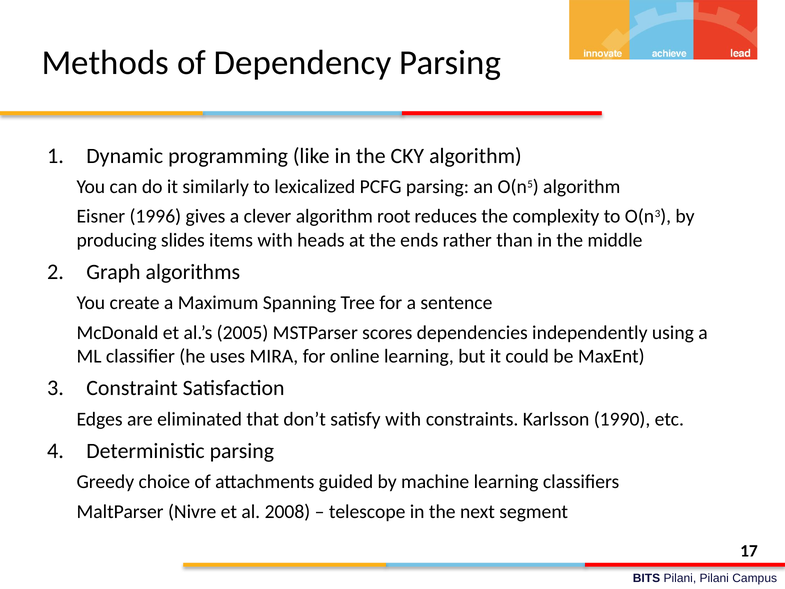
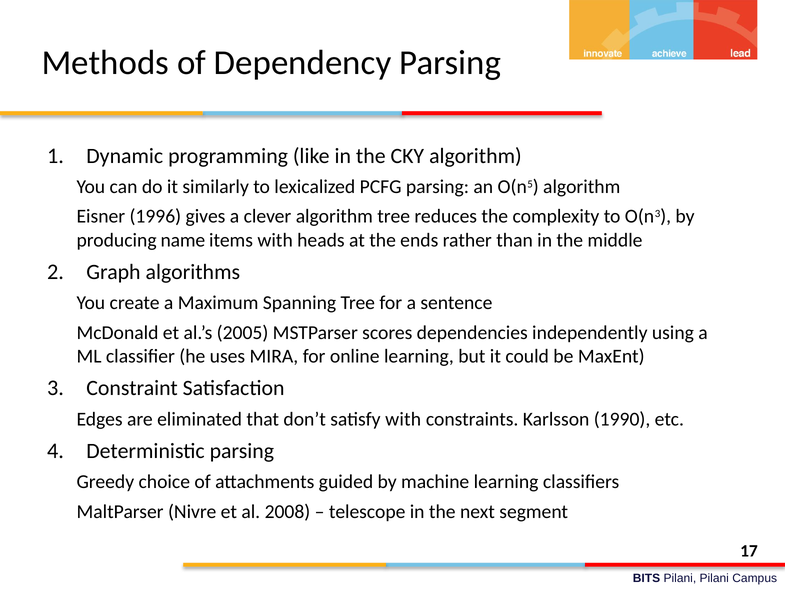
algorithm root: root -> tree (394, 216)
slides: slides -> name (183, 240)
